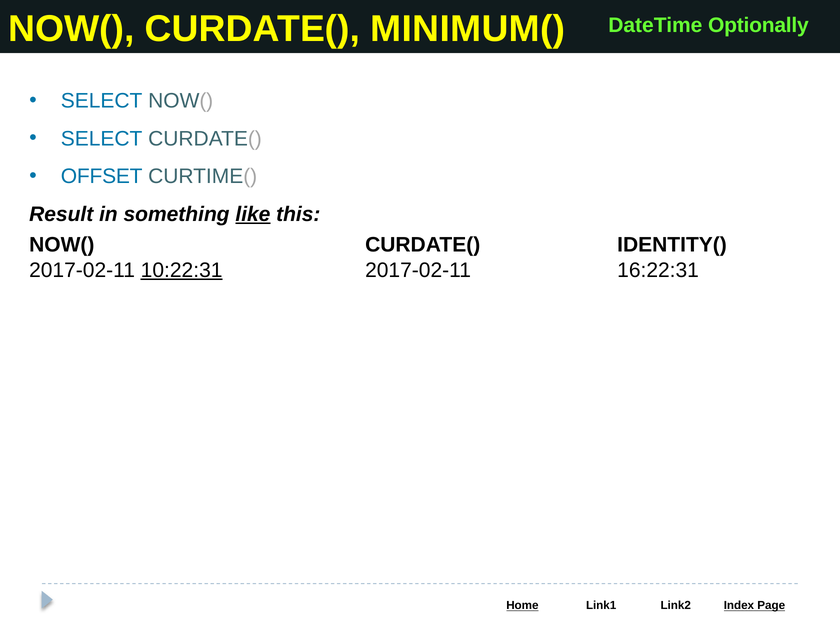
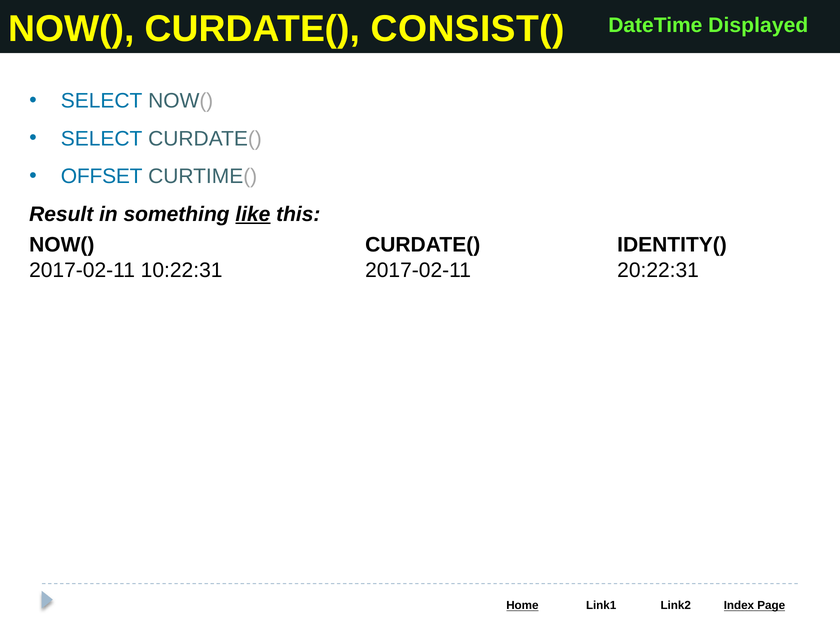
MINIMUM(: MINIMUM( -> CONSIST( (468, 29)
Optionally: Optionally -> Displayed (758, 25)
10:22:31 underline: present -> none (182, 270)
16:22:31: 16:22:31 -> 20:22:31 (658, 270)
